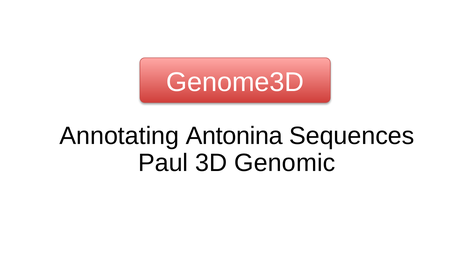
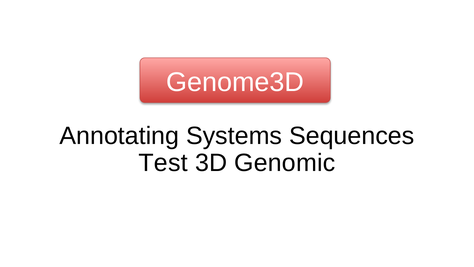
Antonina: Antonina -> Systems (234, 136)
Paul: Paul -> Test (163, 163)
